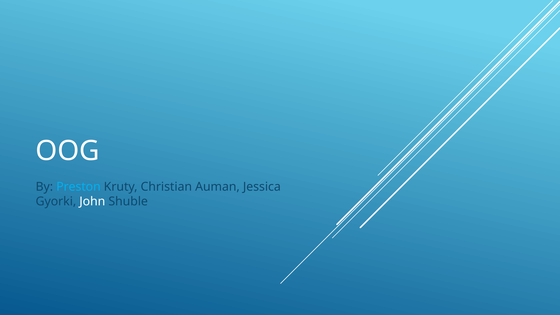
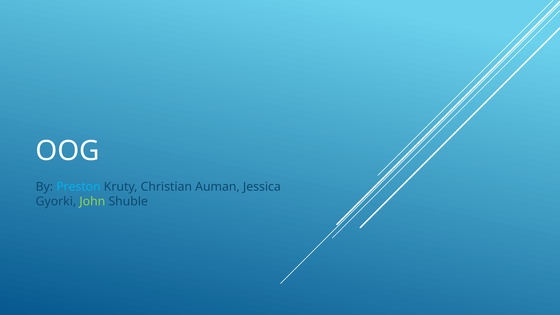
John colour: white -> light green (92, 202)
